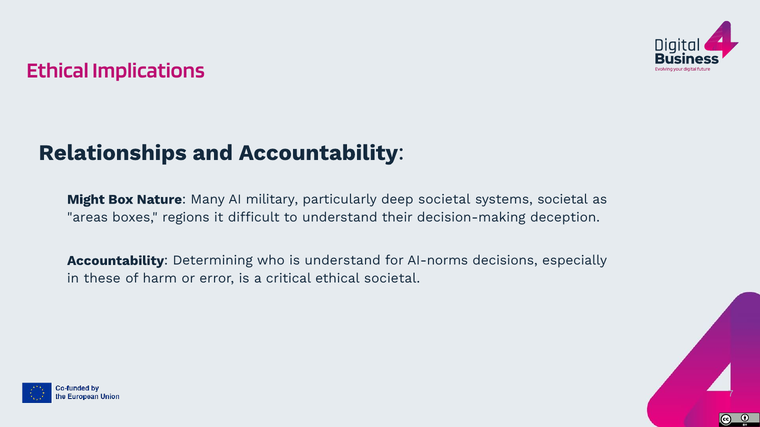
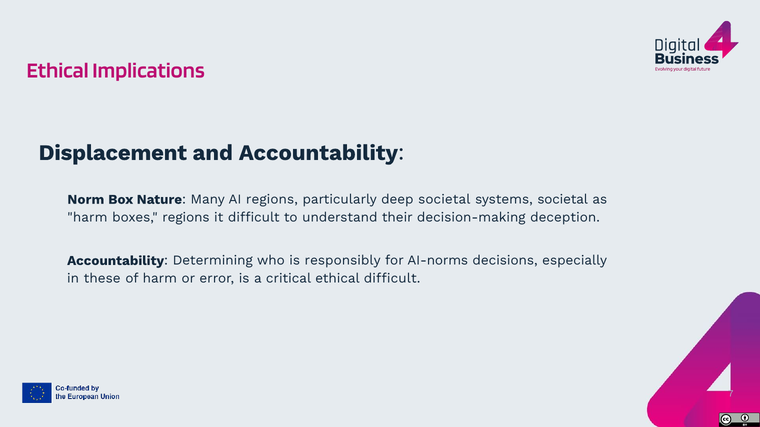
Relationships: Relationships -> Displacement (113, 153)
Might: Might -> Norm (86, 200)
AI military: military -> regions (272, 200)
areas: areas -> harm (87, 217)
is understand: understand -> responsibly (343, 261)
ethical societal: societal -> difficult (392, 279)
